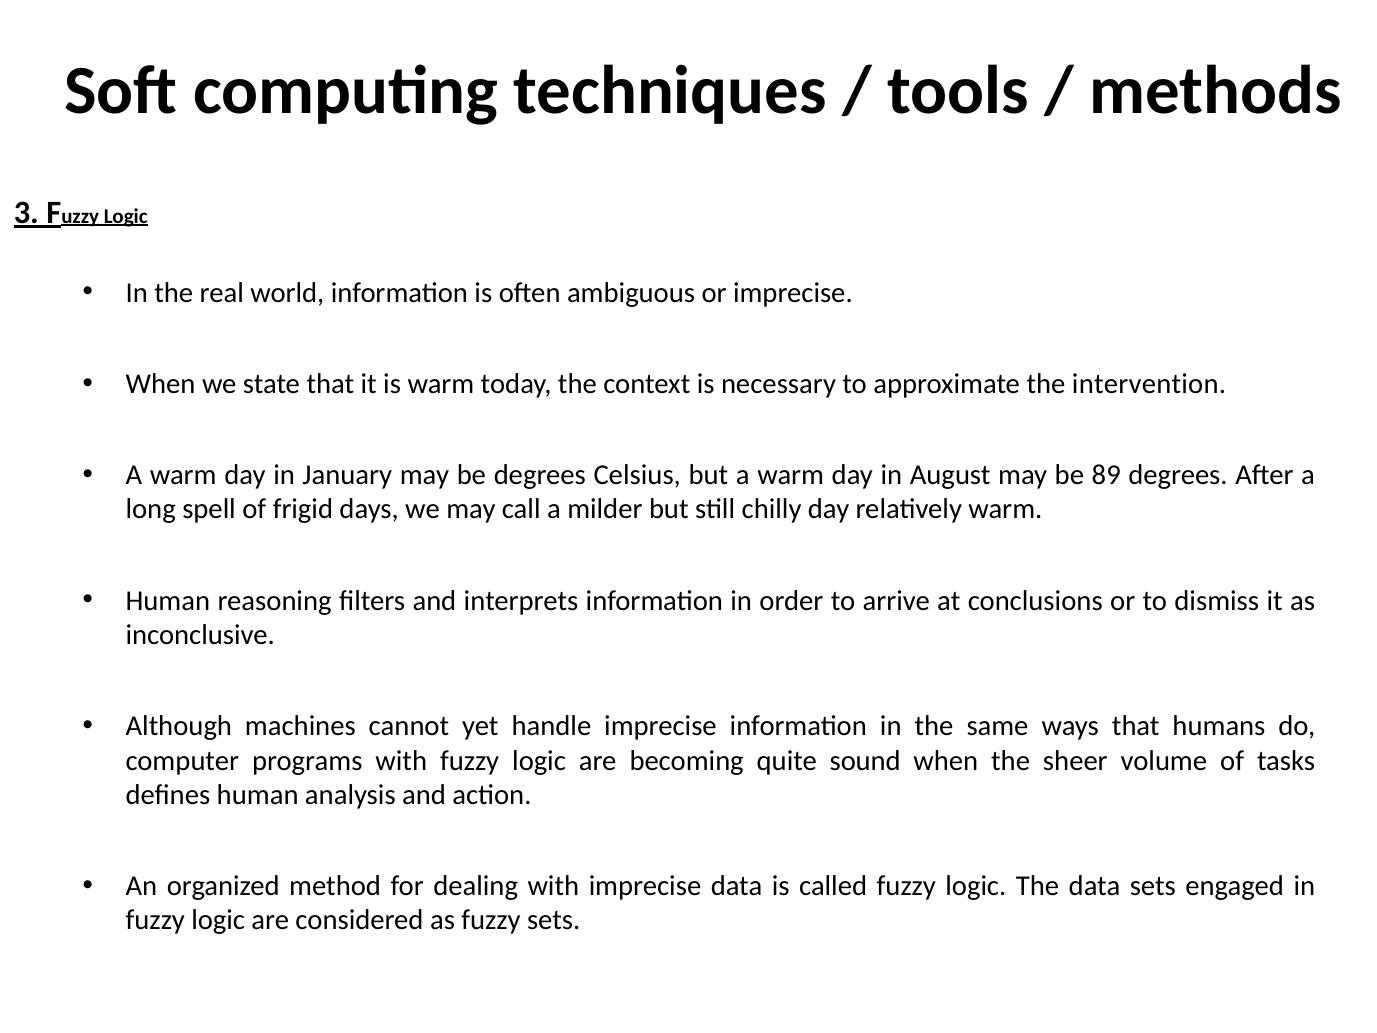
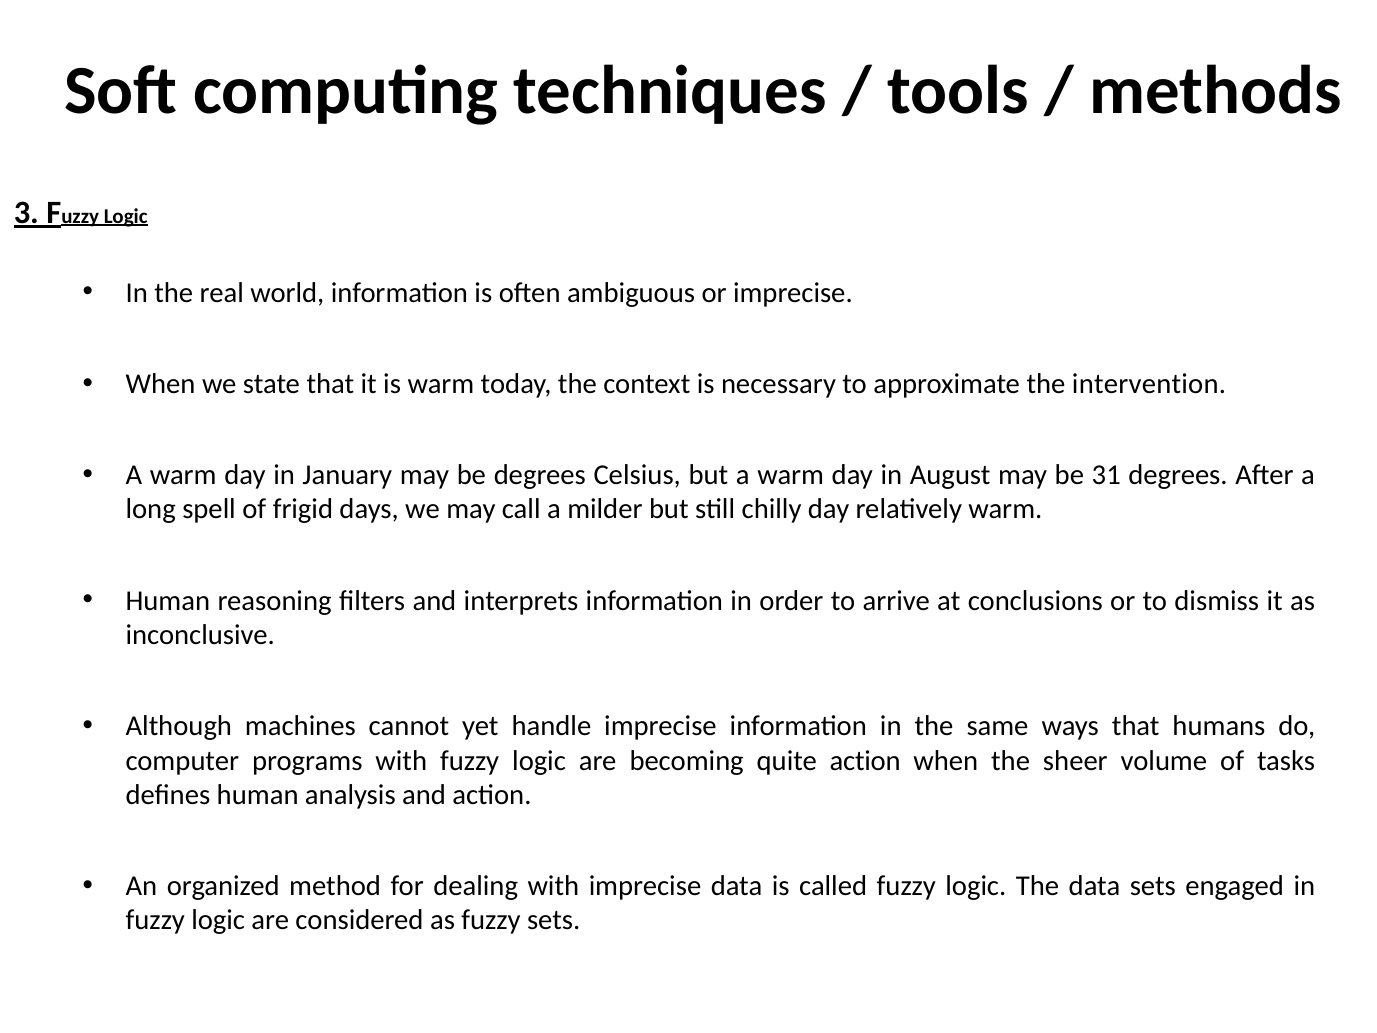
89: 89 -> 31 (1106, 475)
quite sound: sound -> action (865, 760)
